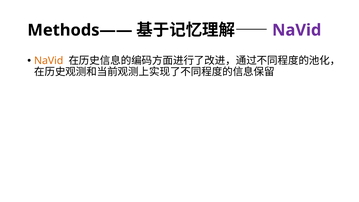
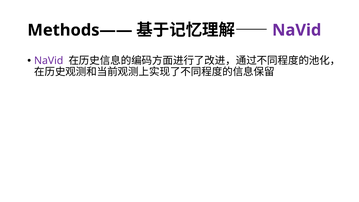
NaVid colour: orange -> purple (49, 61)
